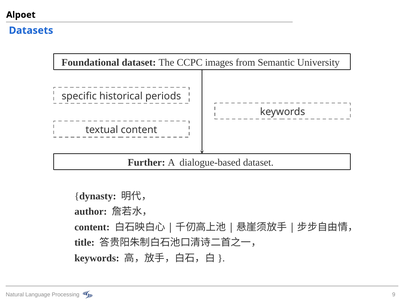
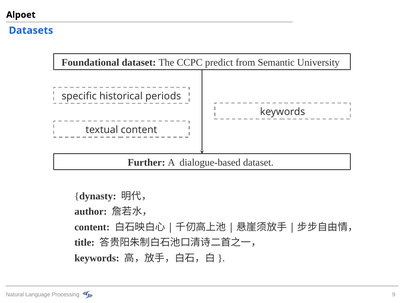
images: images -> predict (219, 62)
